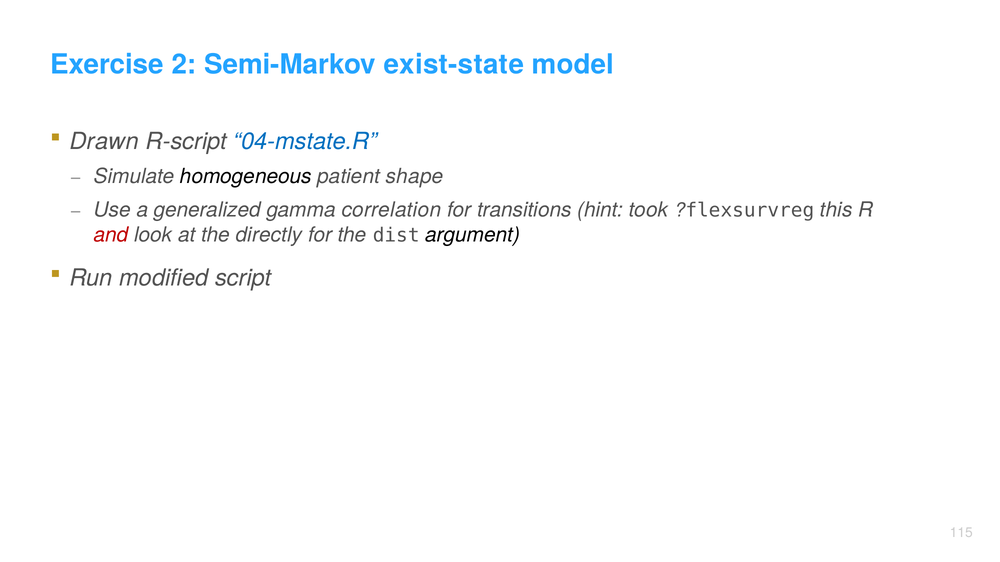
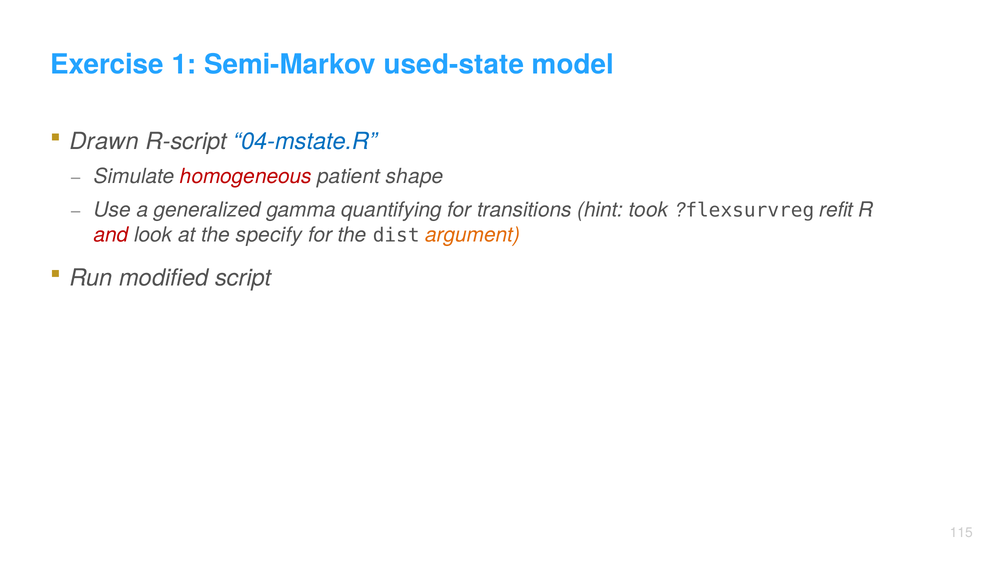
2: 2 -> 1 (184, 64)
exist-state: exist-state -> used-state (454, 64)
homogeneous colour: black -> red (246, 177)
correlation: correlation -> quantifying (392, 210)
this: this -> refit (836, 210)
directly: directly -> specify (269, 235)
argument colour: black -> orange (473, 235)
